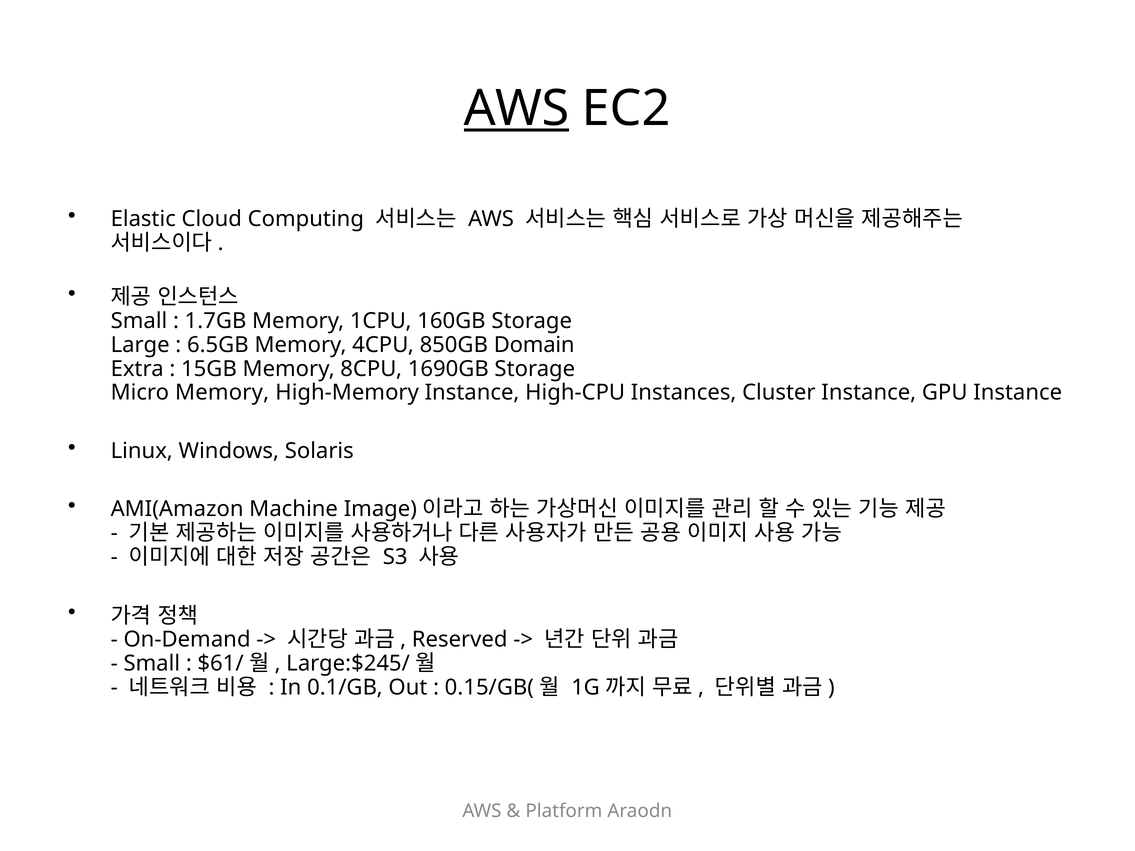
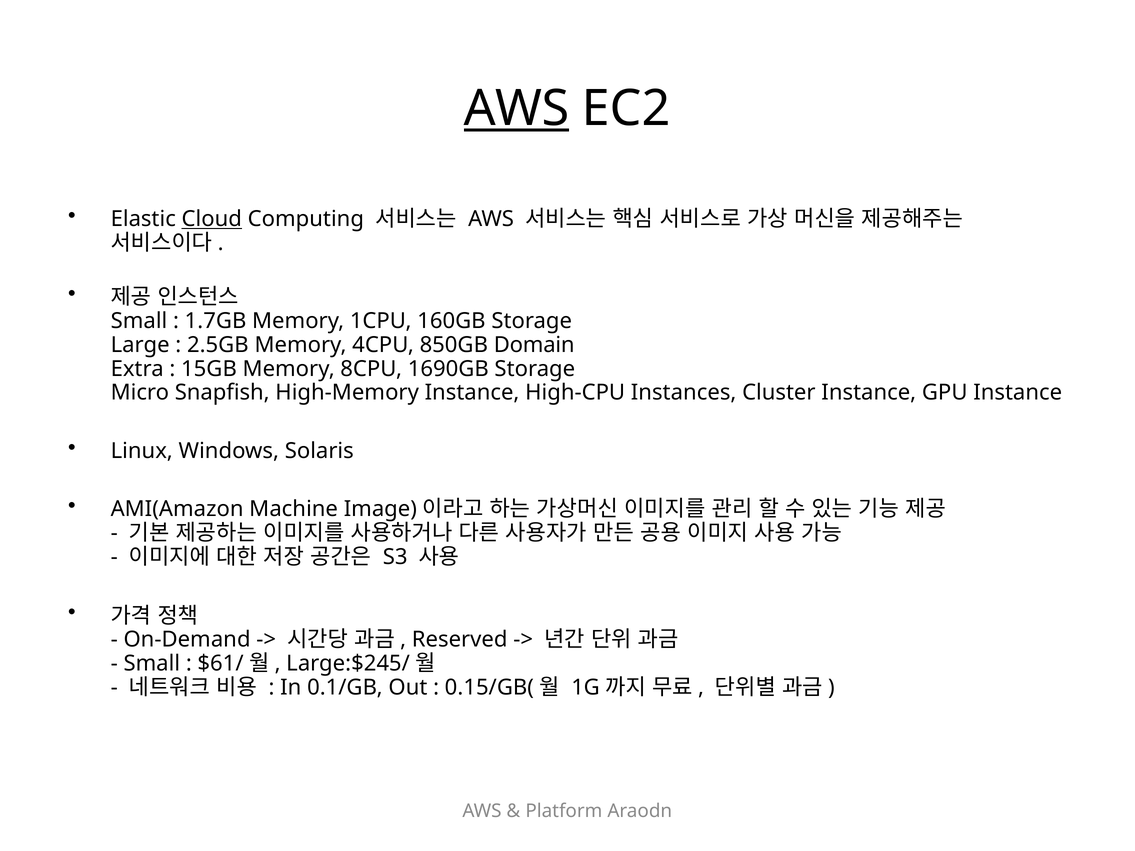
Cloud underline: none -> present (212, 219)
6.5GB: 6.5GB -> 2.5GB (218, 345)
Micro Memory: Memory -> Snapfish (222, 393)
